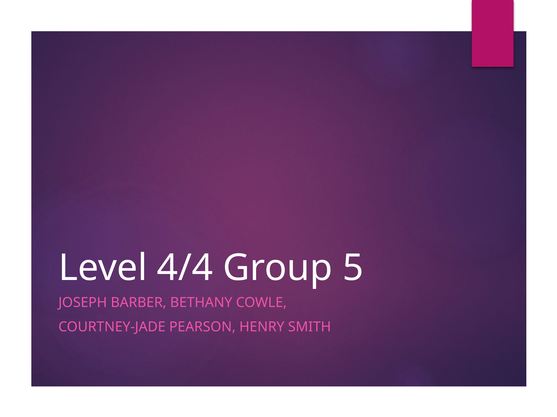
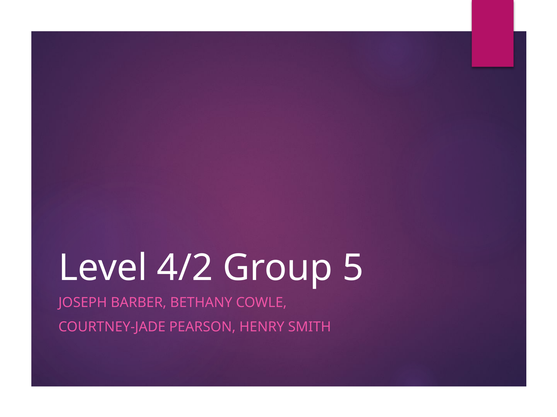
4/4: 4/4 -> 4/2 (185, 269)
